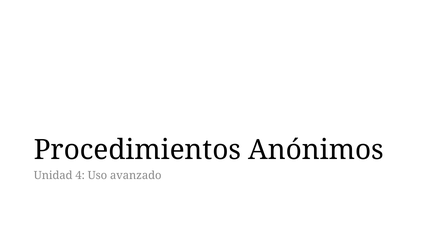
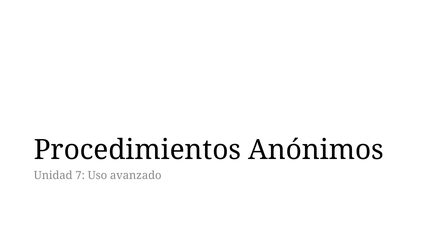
4: 4 -> 7 (80, 176)
